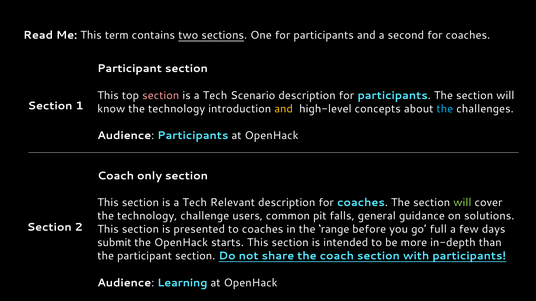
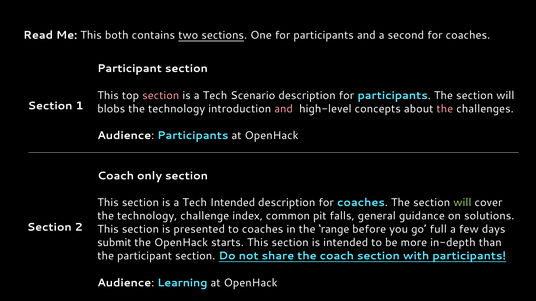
term: term -> both (117, 35)
know: know -> blobs (111, 109)
and colour: yellow -> pink (284, 109)
the colour: light blue -> pink (445, 109)
Tech Relevant: Relevant -> Intended (233, 203)
users: users -> index (248, 216)
